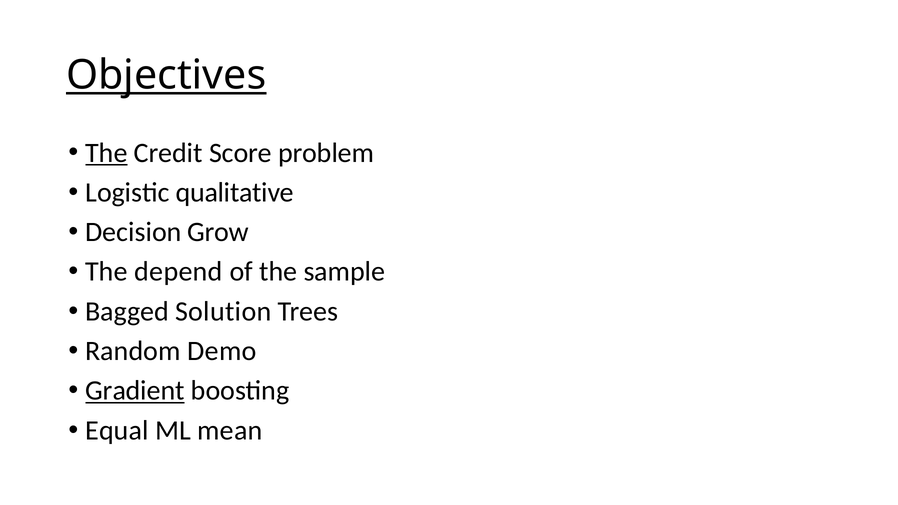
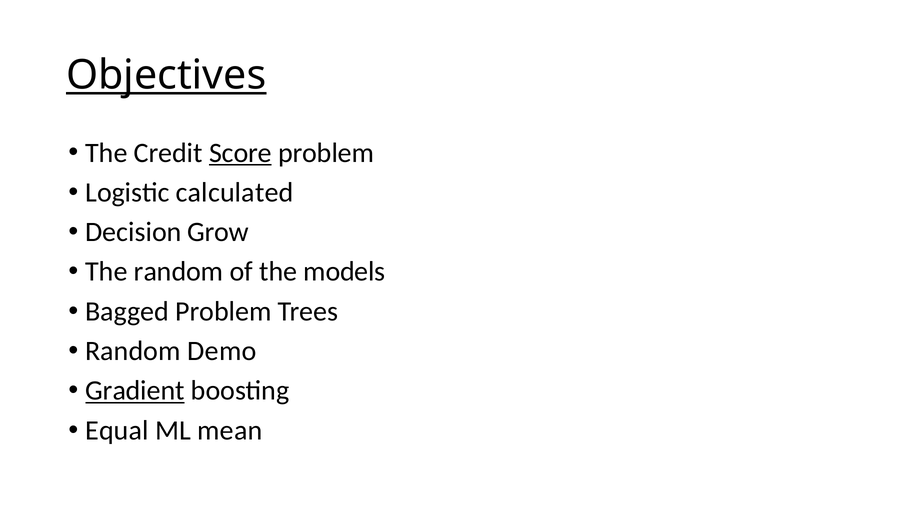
The underline: present -> none (106, 153)
Score underline: none -> present (240, 153)
qualitative: qualitative -> calculated (235, 192)
The depend: depend -> random (179, 272)
sample: sample -> models (344, 272)
Bagged Solution: Solution -> Problem (223, 311)
